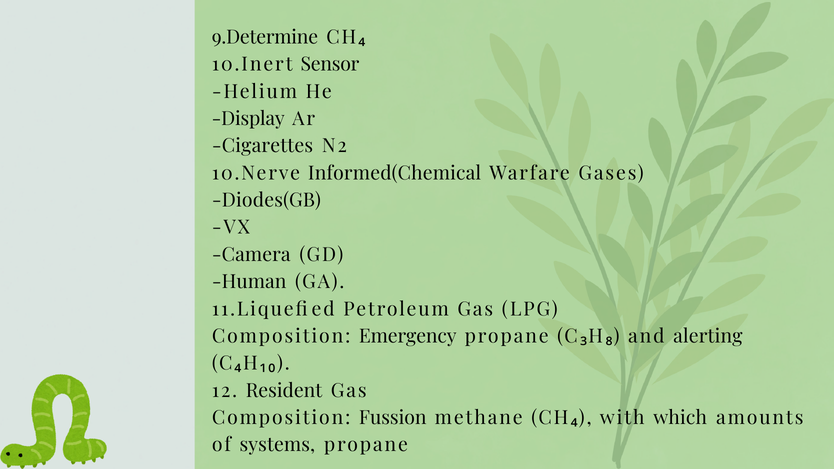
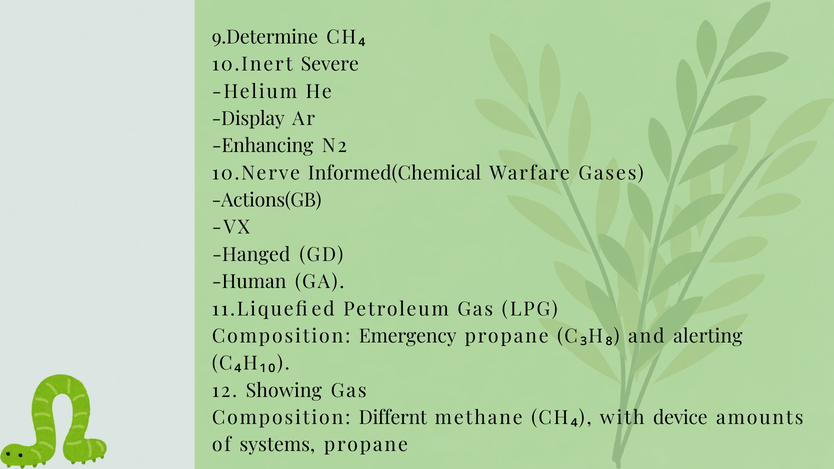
Sensor: Sensor -> Severe (330, 65)
Cigarettes: Cigarettes -> Enhancing (263, 146)
Diodes(GB: Diodes(GB -> Actions(GB (267, 200)
Camera: Camera -> Hanged (251, 255)
Resident: Resident -> Showing (284, 391)
Fussion: Fussion -> Differnt (393, 418)
which: which -> device (680, 418)
